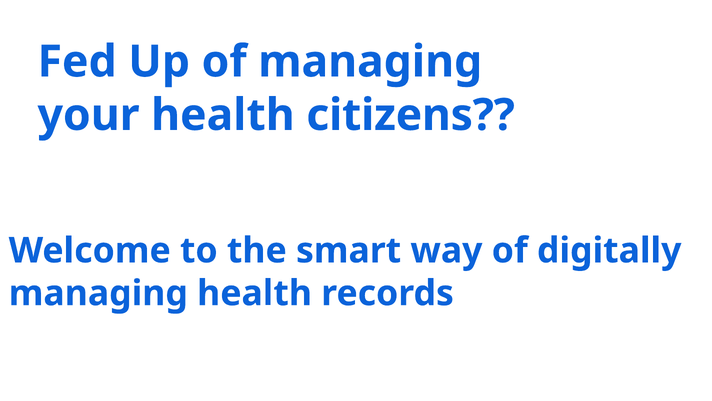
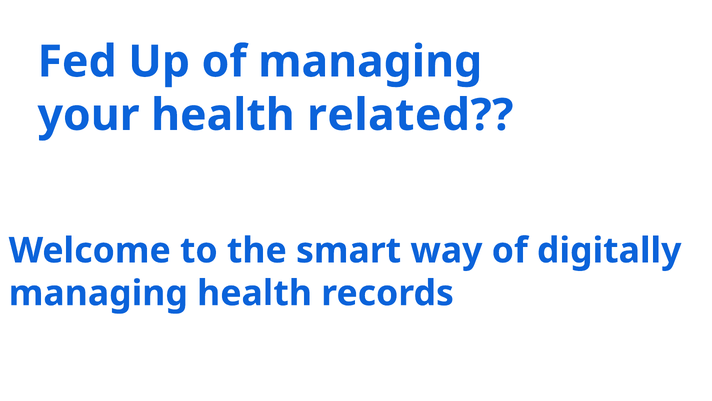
citizens: citizens -> related (410, 115)
